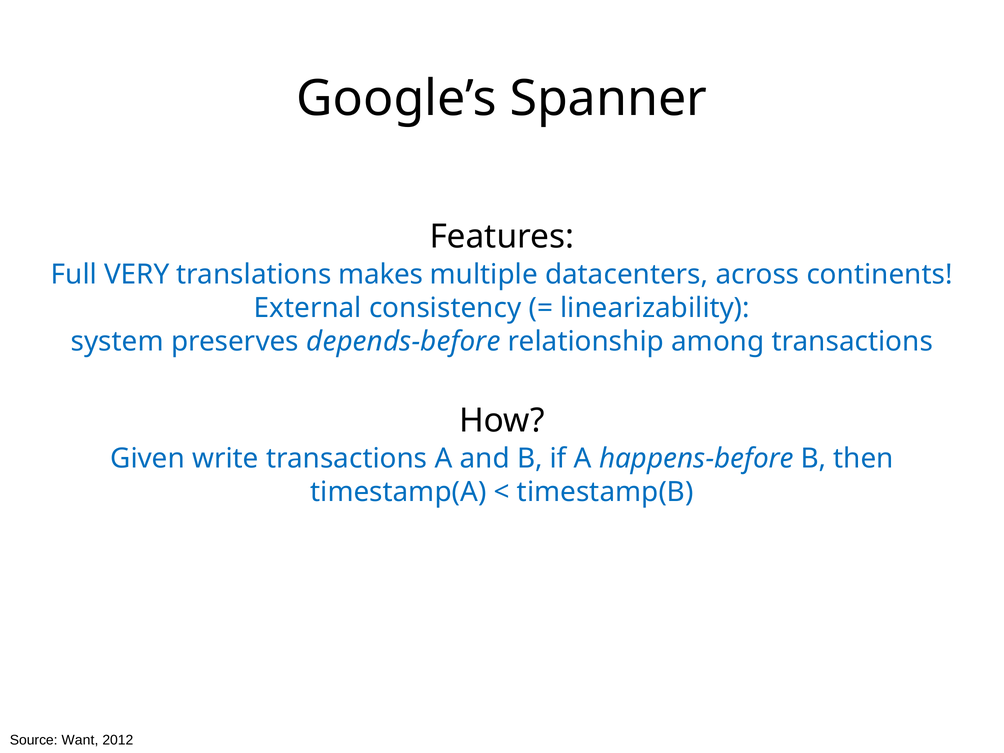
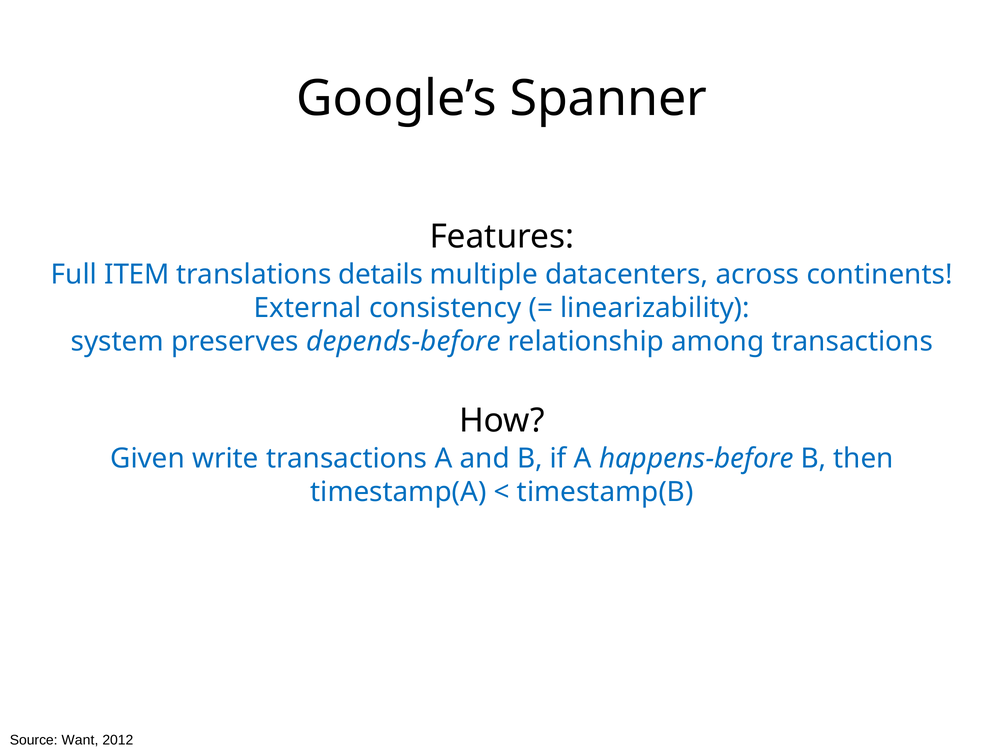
VERY: VERY -> ITEM (137, 275)
makes: makes -> details (381, 275)
